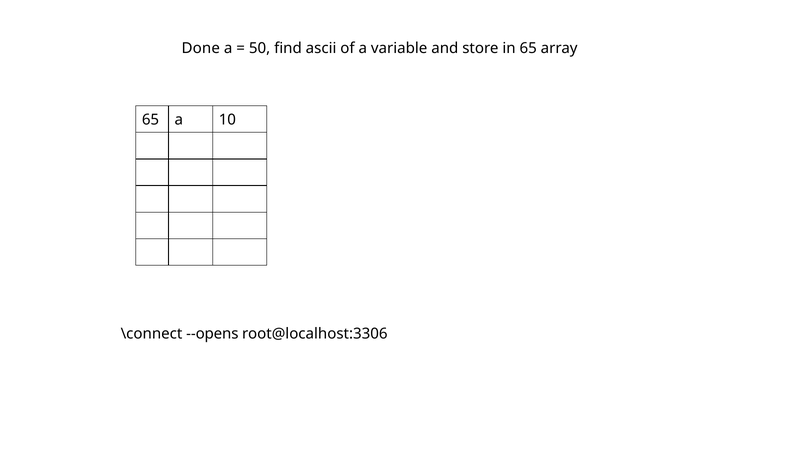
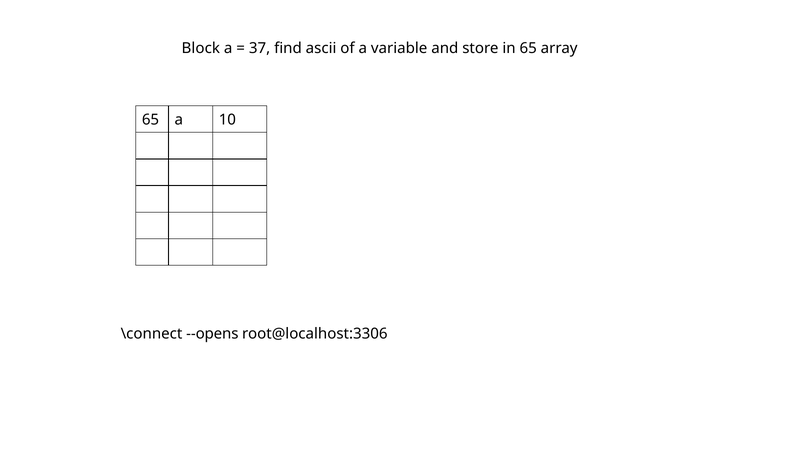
Done: Done -> Block (201, 48)
50: 50 -> 37 (260, 48)
